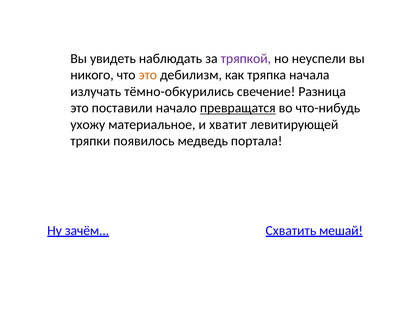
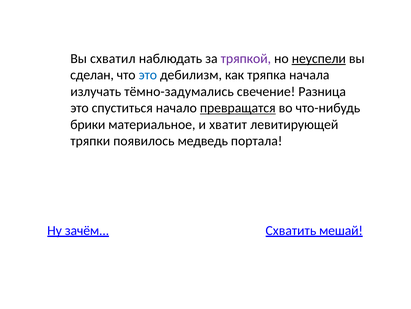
увидеть: увидеть -> схватил (113, 59)
неуспели underline: none -> present (319, 59)
никого: никого -> сделан (92, 75)
это colour: orange -> blue (148, 75)
тёмно-обкурились: тёмно-обкурились -> тёмно-задумались (179, 91)
поставили: поставили -> спуститься (122, 108)
ухожу: ухожу -> брики (88, 124)
